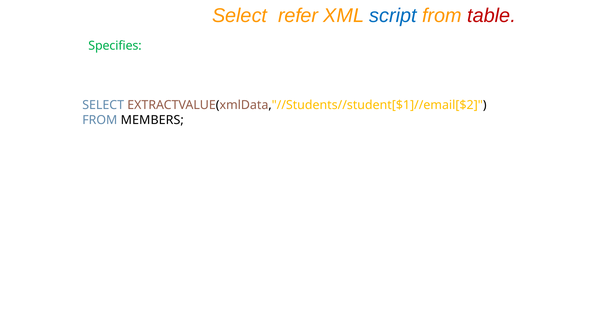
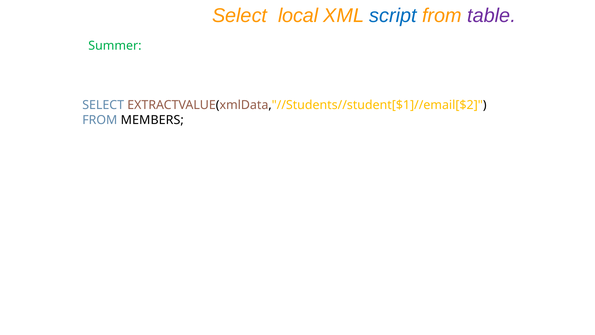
refer: refer -> local (298, 15)
table colour: red -> purple (492, 15)
Specifies: Specifies -> Summer (115, 46)
